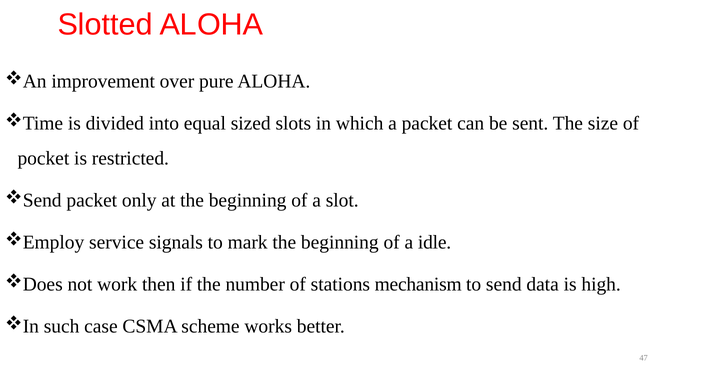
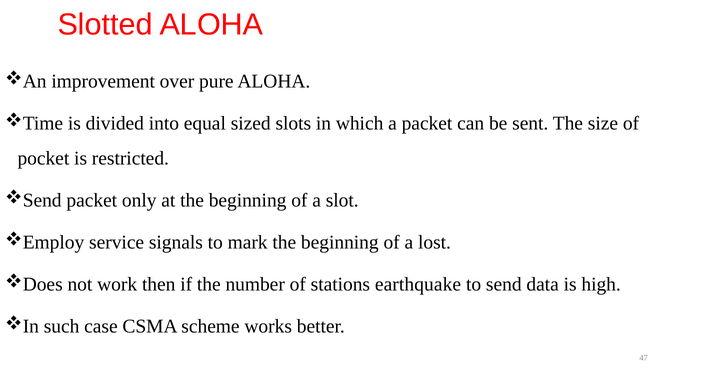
idle: idle -> lost (434, 243)
mechanism: mechanism -> earthquake (418, 285)
